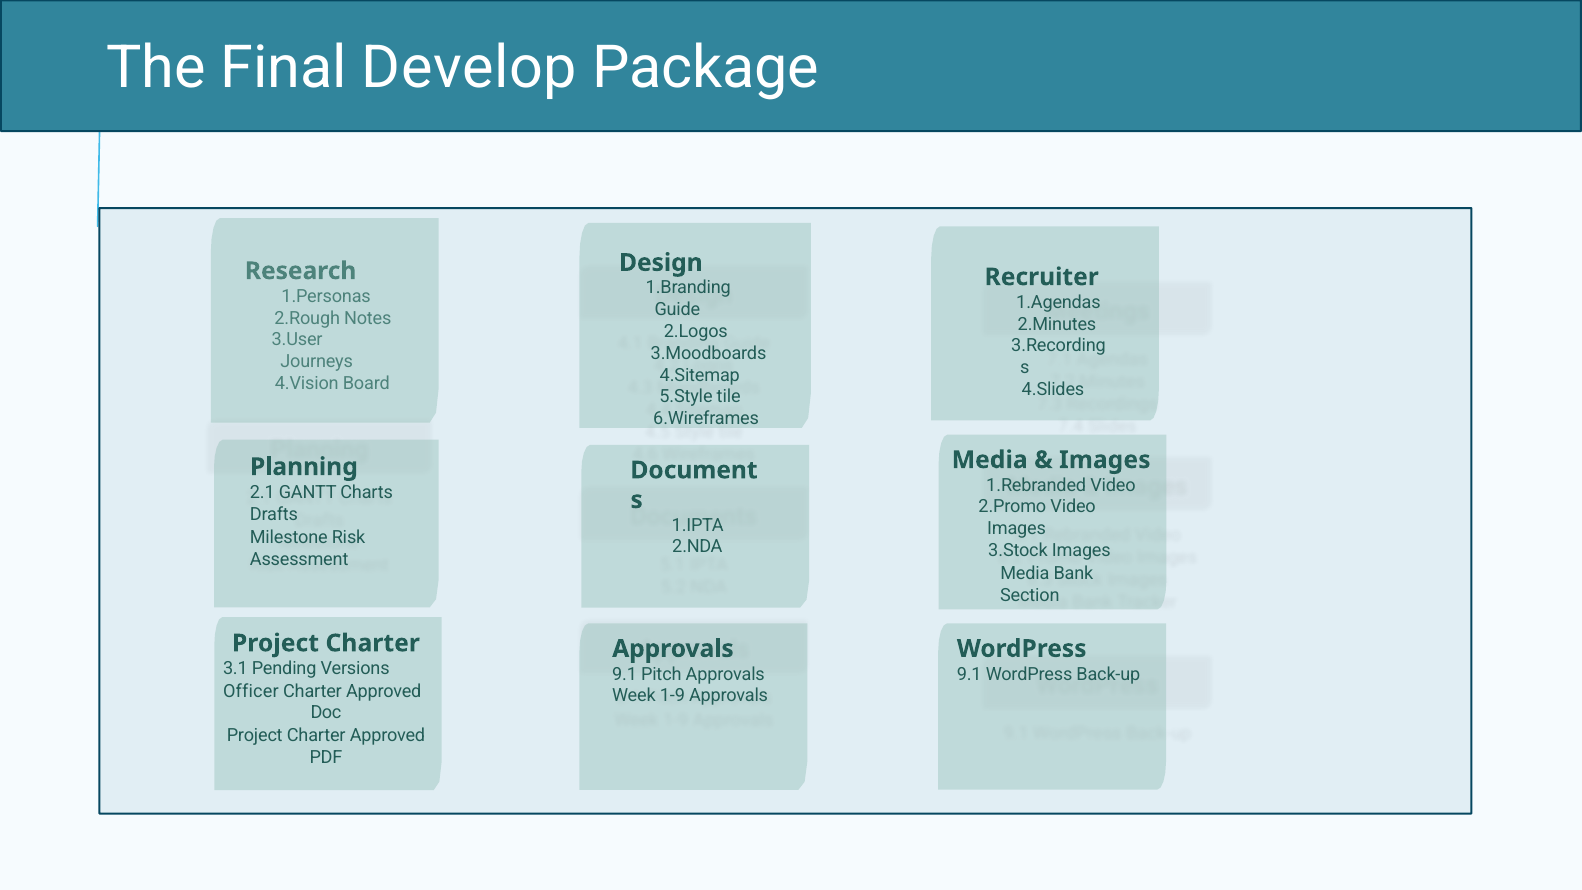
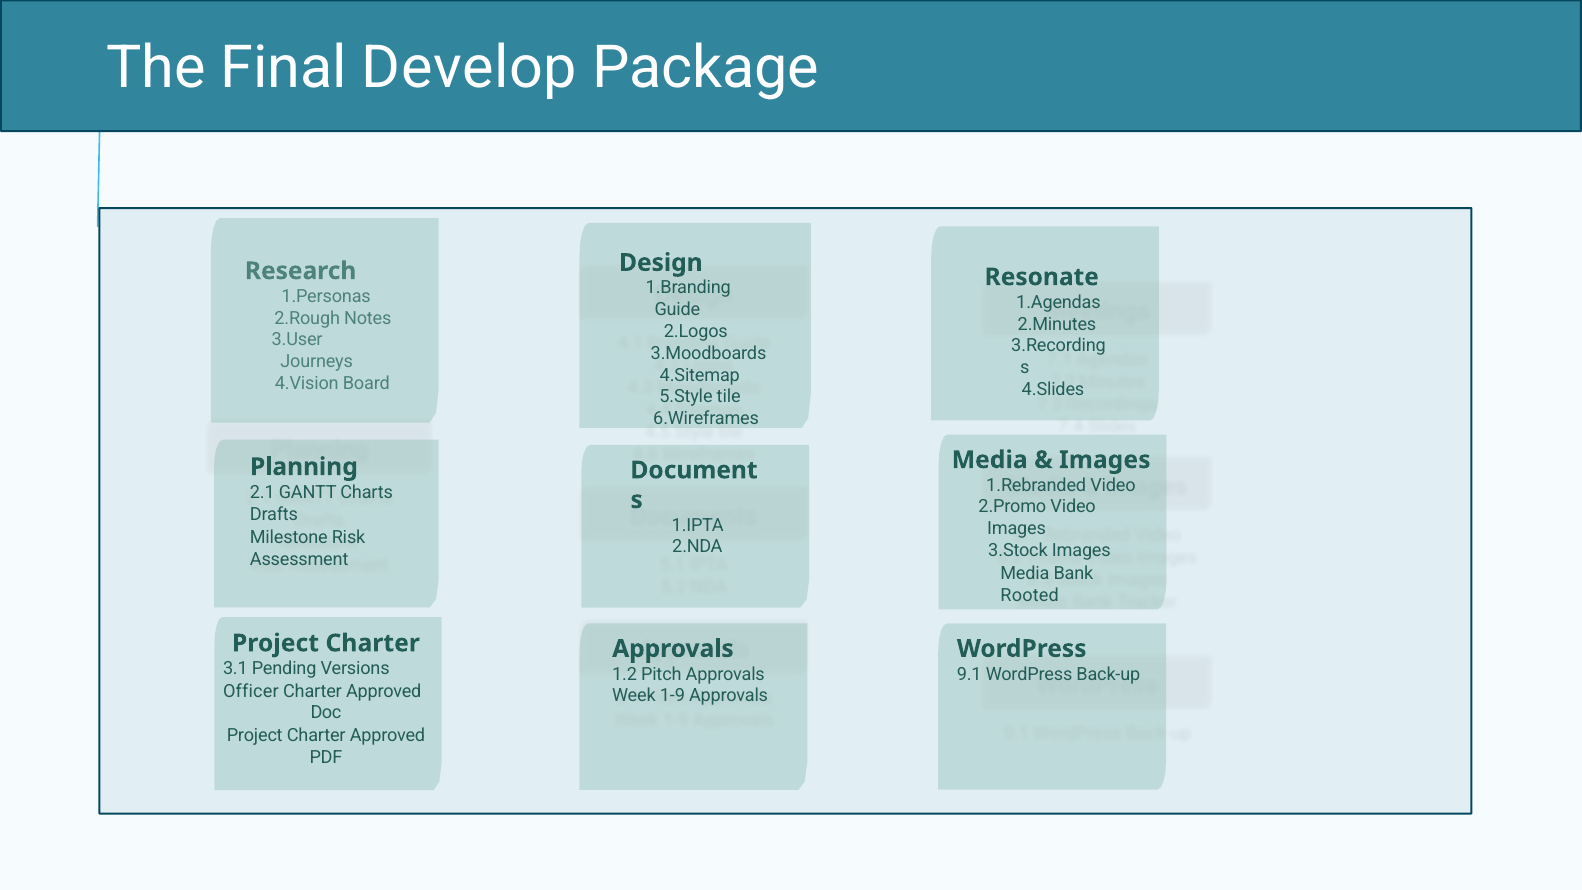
Recruiter: Recruiter -> Resonate (1042, 277)
Section: Section -> Rooted (1030, 595)
9.1: 9.1 -> 1.2 (625, 674)
